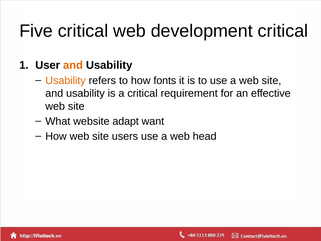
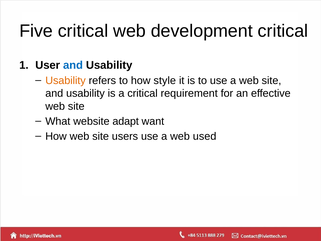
and colour: orange -> blue (73, 65)
fonts: fonts -> style (165, 80)
head: head -> used (205, 136)
